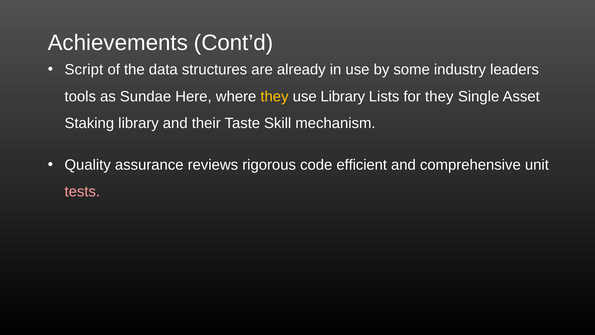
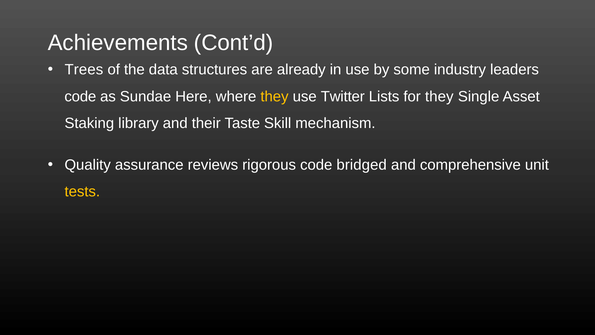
Script: Script -> Trees (84, 70)
tools: tools -> code (80, 96)
use Library: Library -> Twitter (343, 96)
efficient: efficient -> bridged (362, 165)
tests colour: pink -> yellow (82, 192)
